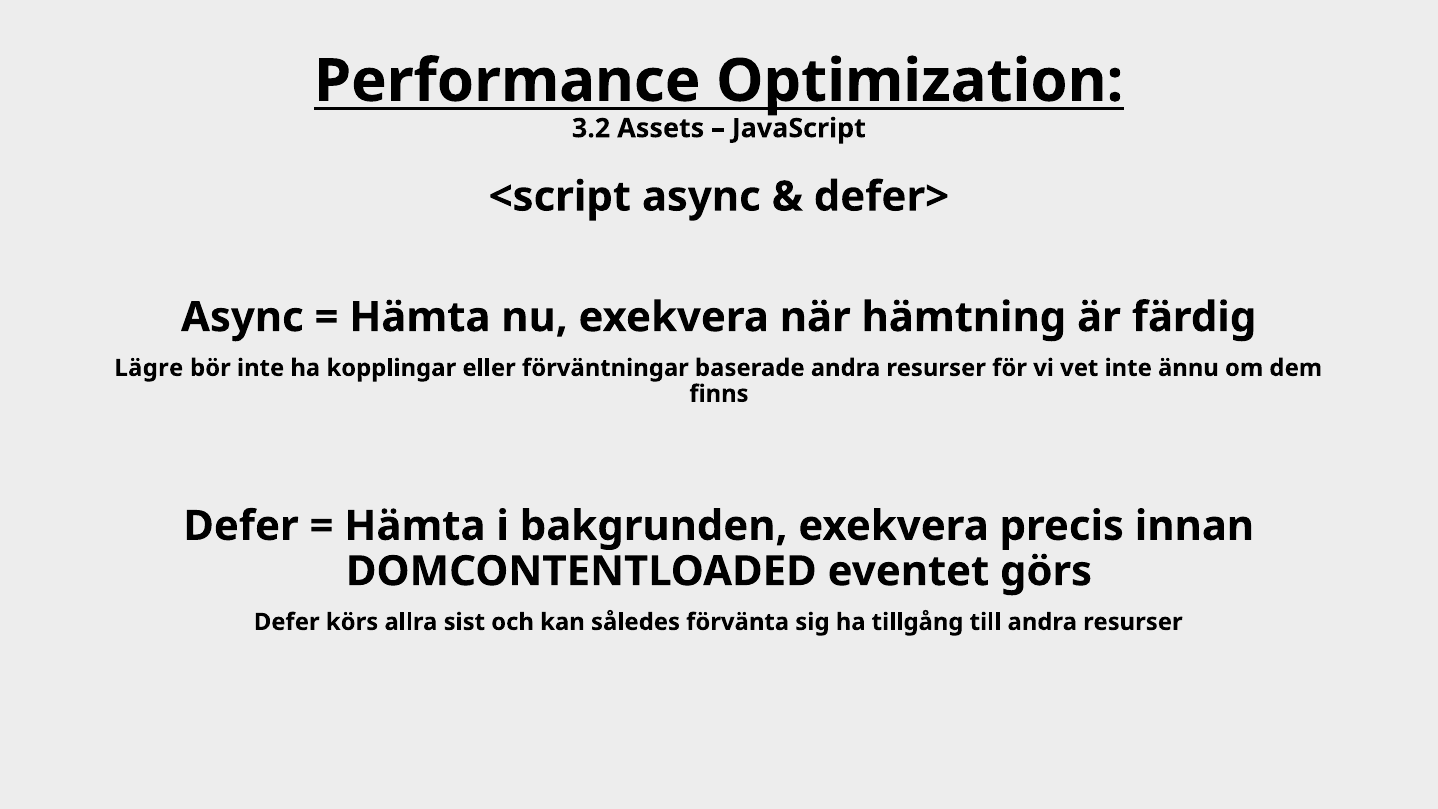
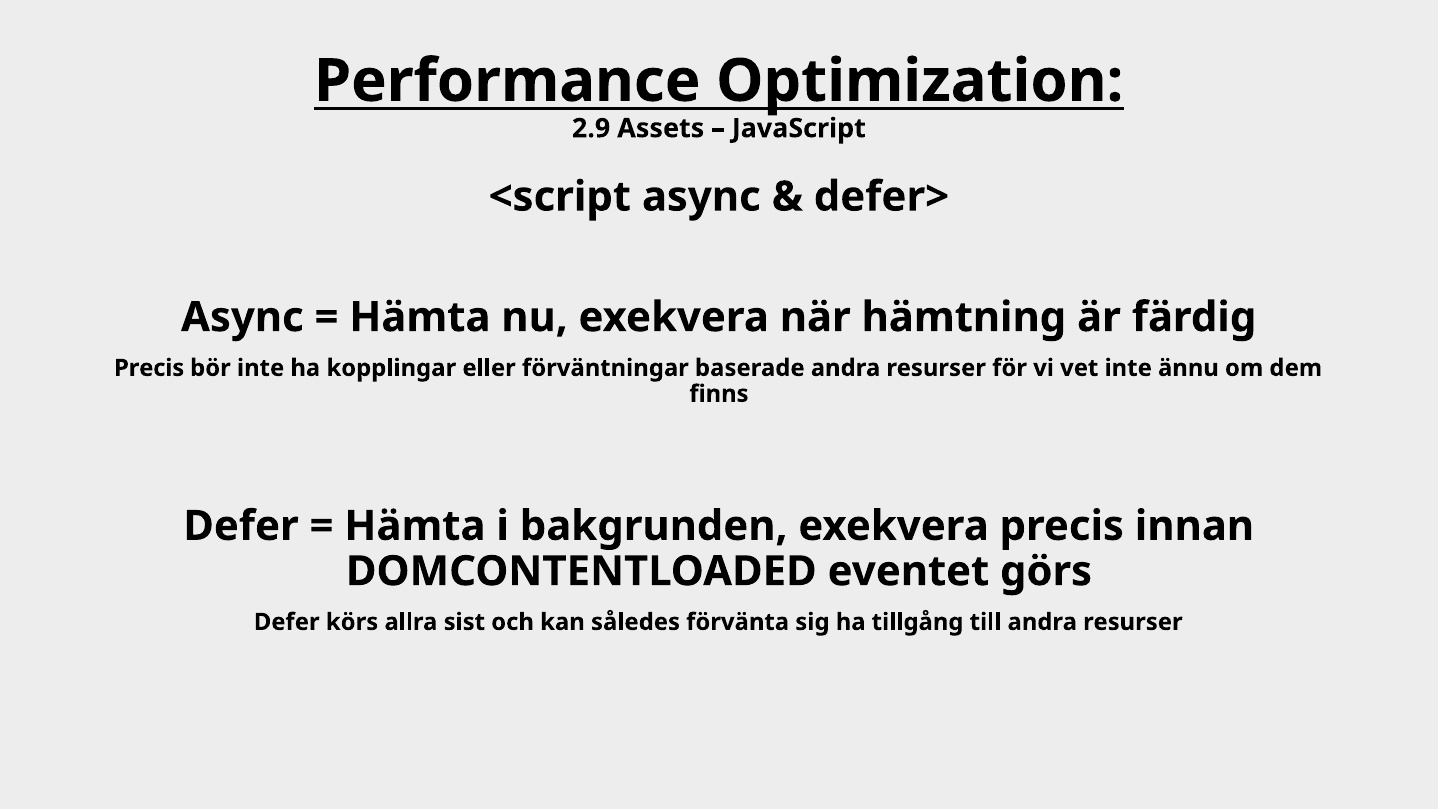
3.2: 3.2 -> 2.9 (591, 128)
Lägre: Lägre -> Precis (149, 368)
